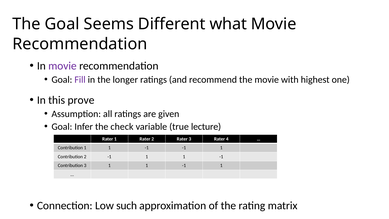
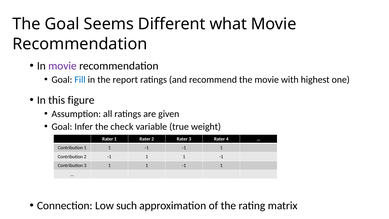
Fill colour: purple -> blue (80, 80)
longer: longer -> report (125, 80)
prove: prove -> figure (81, 100)
lecture: lecture -> weight (206, 126)
